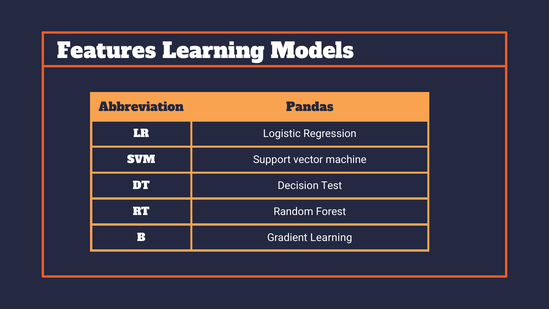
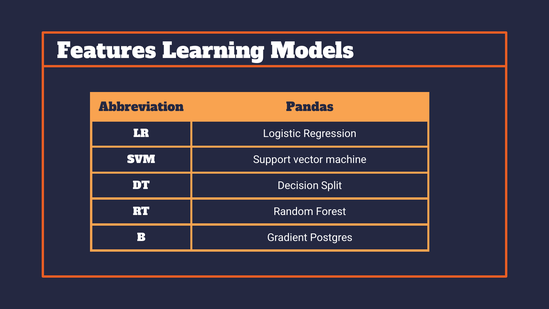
Test: Test -> Split (332, 186)
Gradient Learning: Learning -> Postgres (331, 237)
